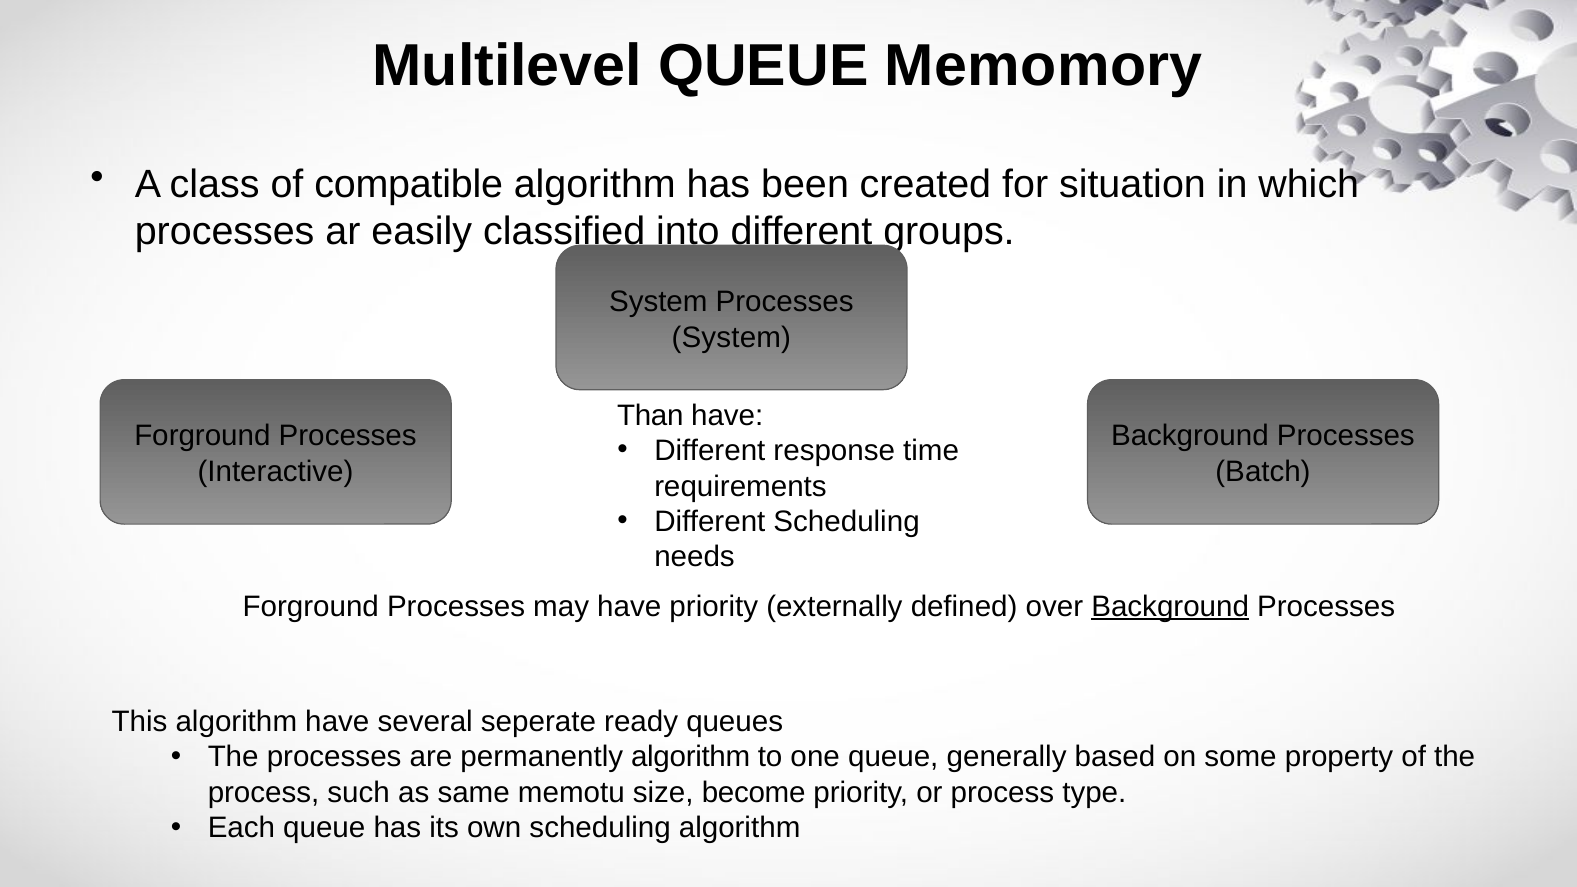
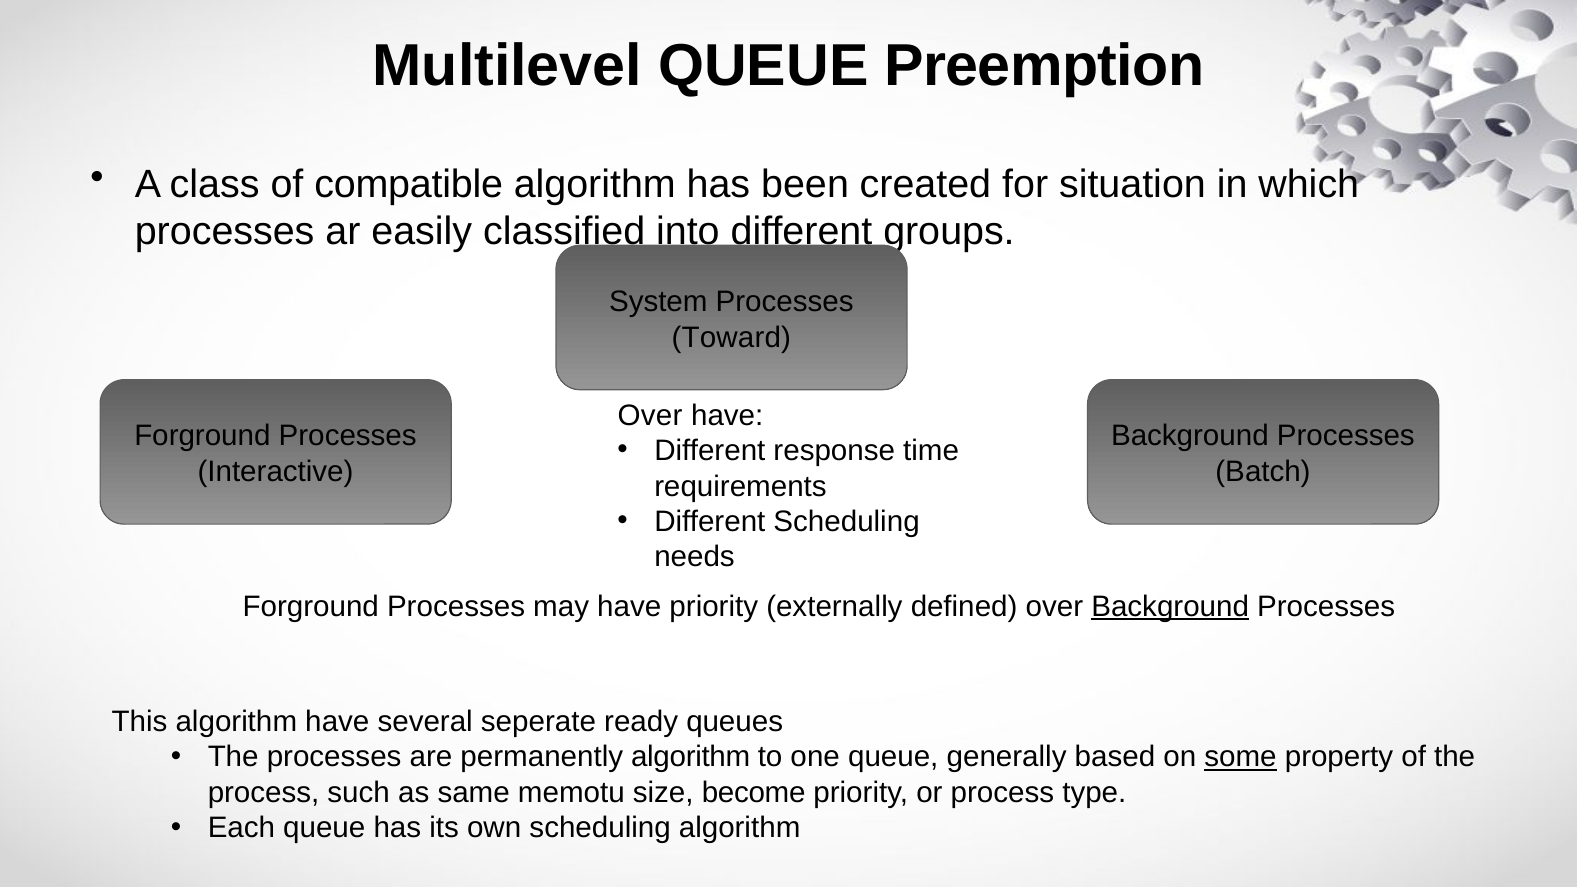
Memomory: Memomory -> Preemption (1044, 66)
System: System -> Toward (731, 337)
Than: Than -> Over (650, 415)
some underline: none -> present (1240, 757)
